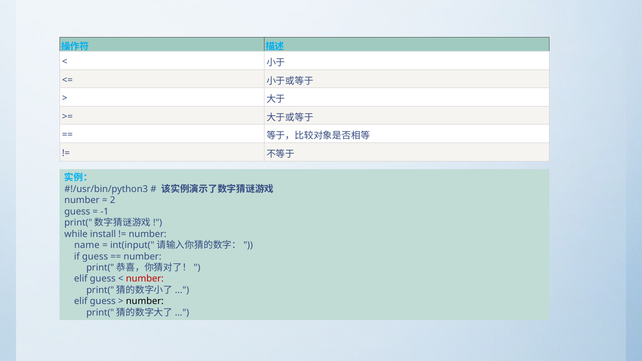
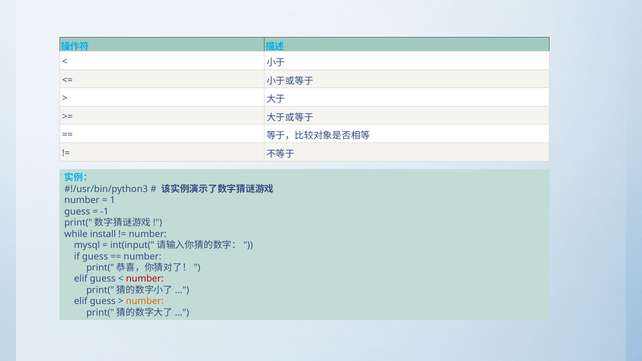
2: 2 -> 1 (113, 200)
name: name -> mysql (87, 245)
number colour: black -> orange (145, 302)
